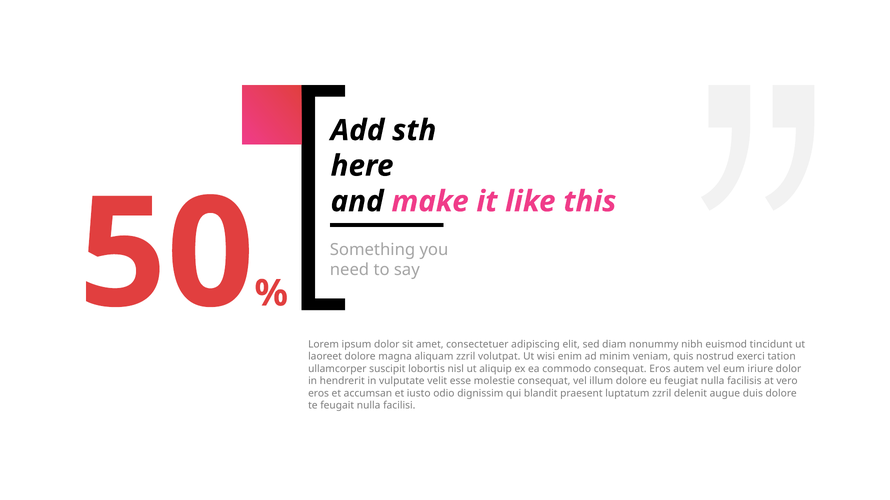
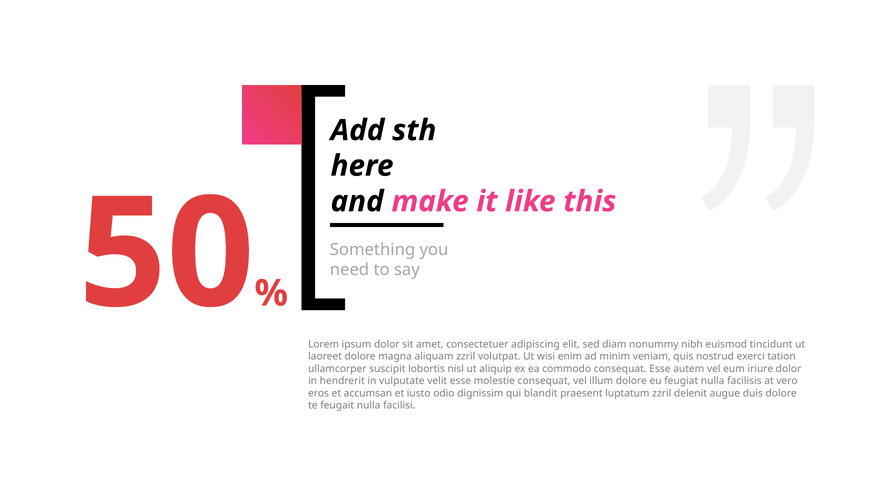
consequat Eros: Eros -> Esse (660, 369)
